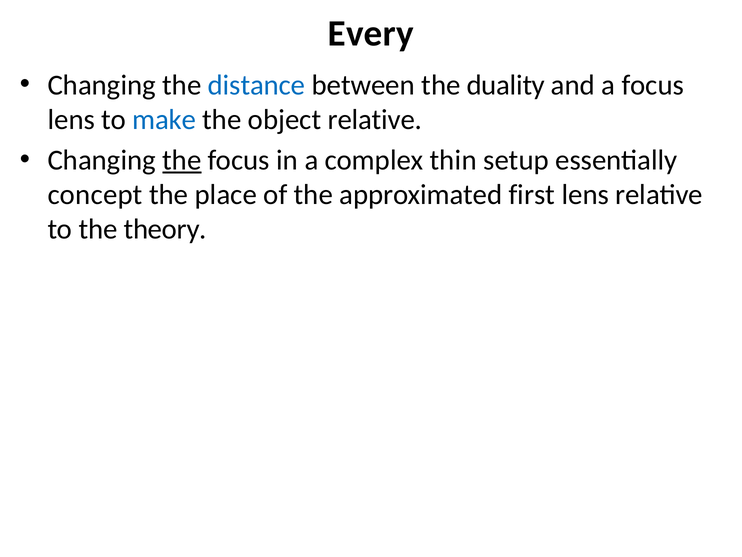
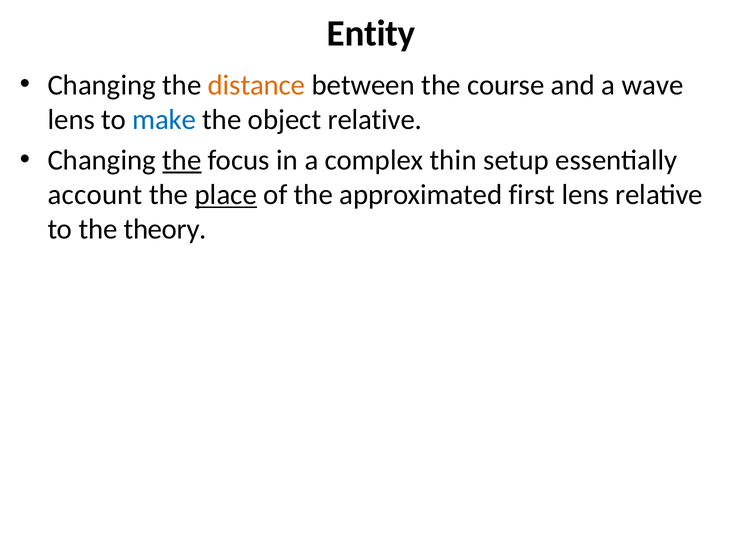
Every: Every -> Entity (371, 34)
distance colour: blue -> orange (257, 85)
duality: duality -> course (506, 85)
a focus: focus -> wave (653, 85)
concept: concept -> account (95, 195)
place underline: none -> present (226, 195)
